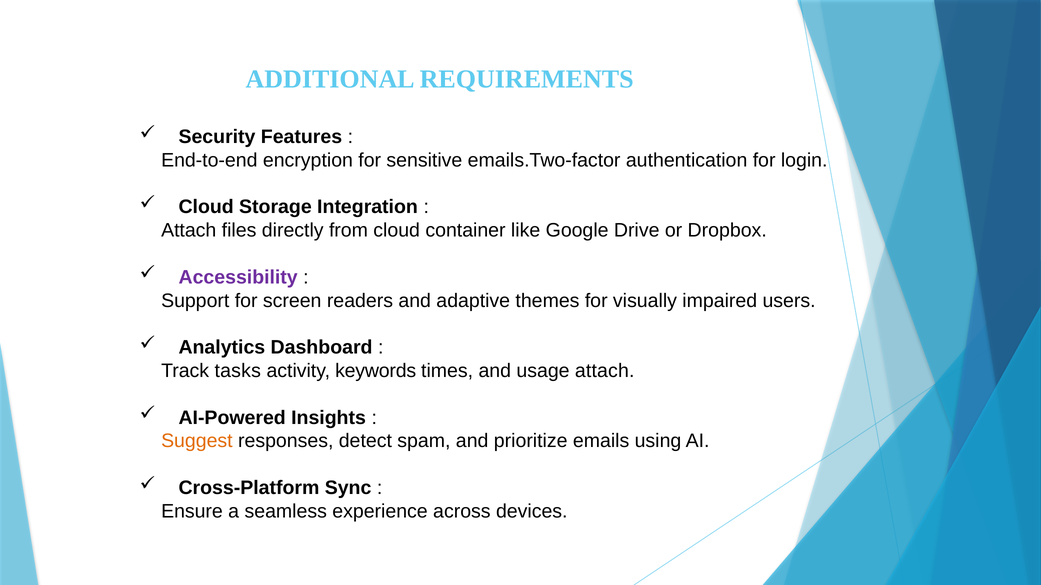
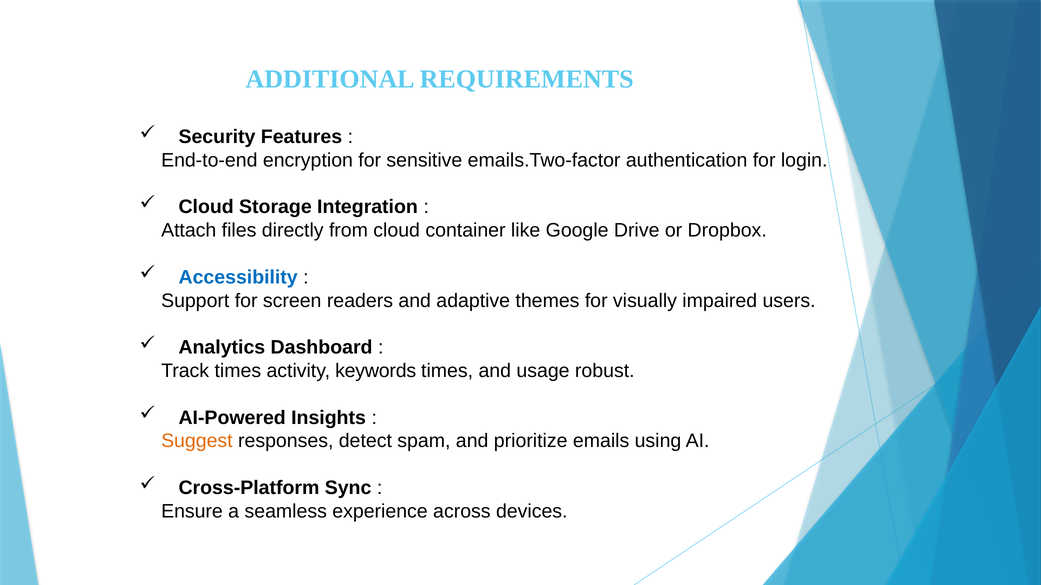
Accessibility colour: purple -> blue (238, 278)
Track tasks: tasks -> times (238, 371)
usage attach: attach -> robust (605, 371)
